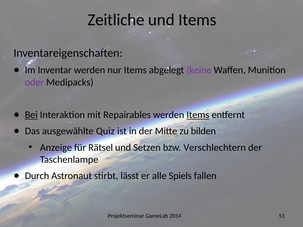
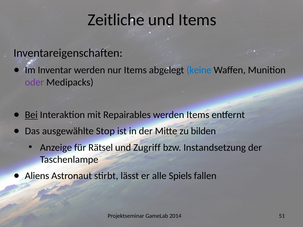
keine colour: purple -> blue (199, 70)
Items underline: present -> none (198, 115)
Quiz: Quiz -> Stop (105, 131)
Setzen: Setzen -> Zugriff (147, 148)
Verschlechtern: Verschlechtern -> Instandsetzung (215, 148)
Durch: Durch -> Aliens (37, 176)
